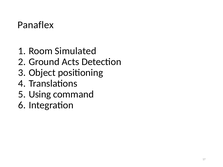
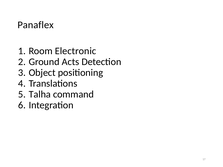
Simulated: Simulated -> Electronic (76, 51)
Using: Using -> Talha (40, 94)
